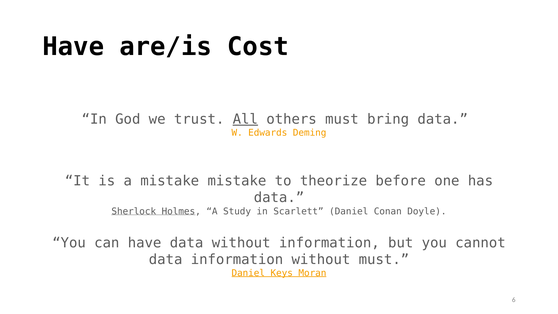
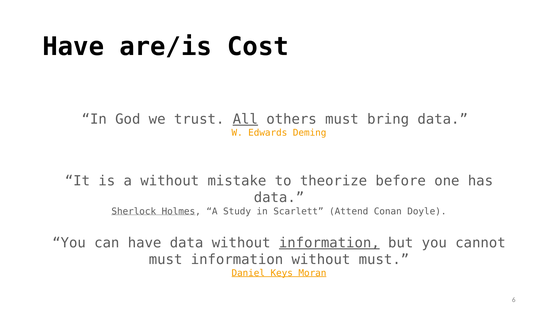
a mistake: mistake -> without (170, 181)
Scarlett Daniel: Daniel -> Attend (349, 211)
information underline: none -> present (329, 243)
data: data -> must (166, 259)
